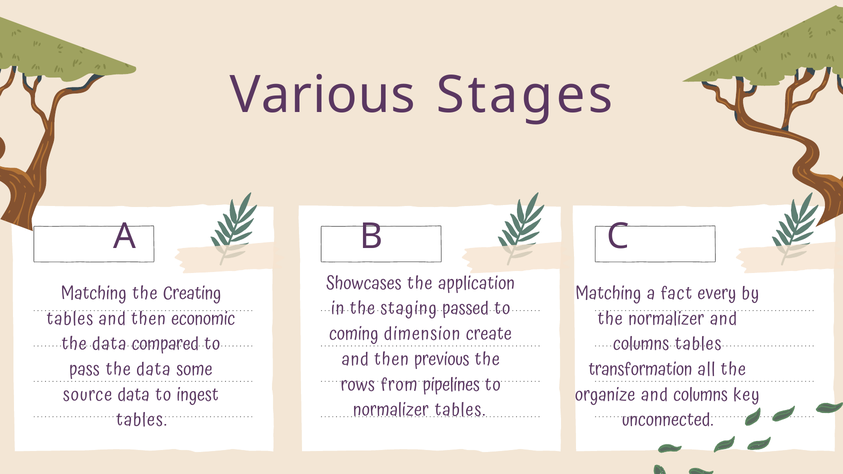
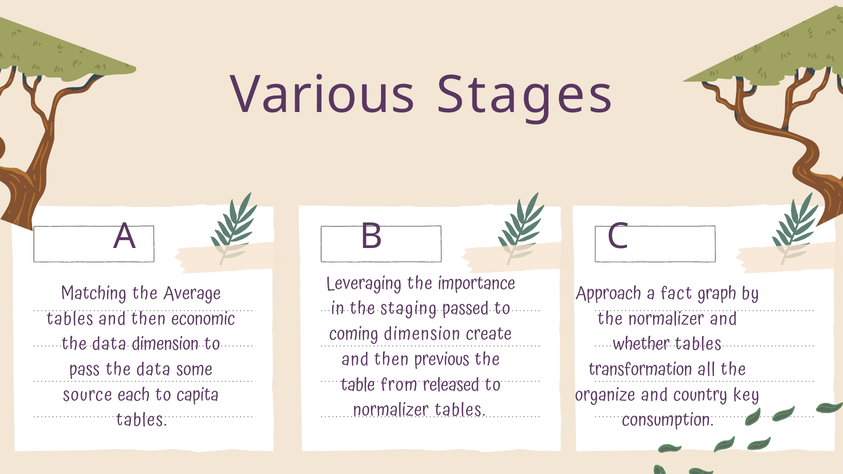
Showcases: Showcases -> Leveraging (364, 283)
application: application -> importance (477, 283)
Creating: Creating -> Average (192, 293)
Matching: Matching -> Approach (608, 293)
every: every -> graph (717, 293)
data compared: compared -> dimension (165, 344)
columns: columns -> whether (641, 344)
rows: rows -> table (358, 385)
pipelines: pipelines -> released (451, 385)
source data: data -> each (134, 395)
ingest: ingest -> capita (198, 395)
columns: columns -> country (701, 395)
unconnected: unconnected -> consumption (668, 420)
